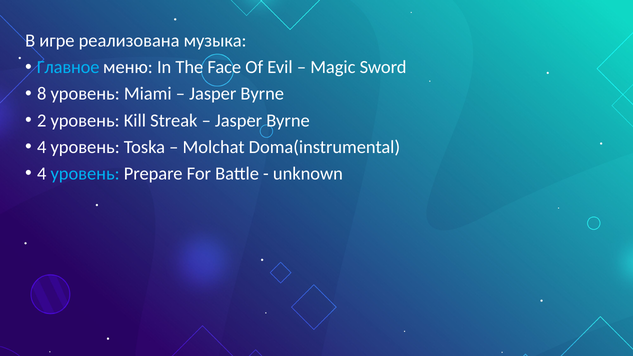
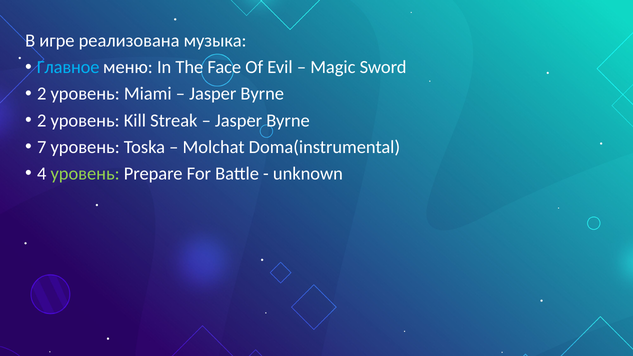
8: 8 -> 2 (42, 94)
4: 4 -> 7 (42, 147)
уровень colour: light blue -> light green (85, 174)
